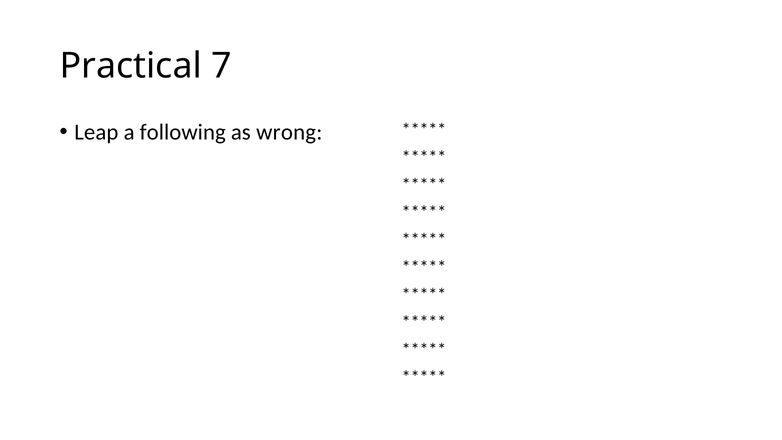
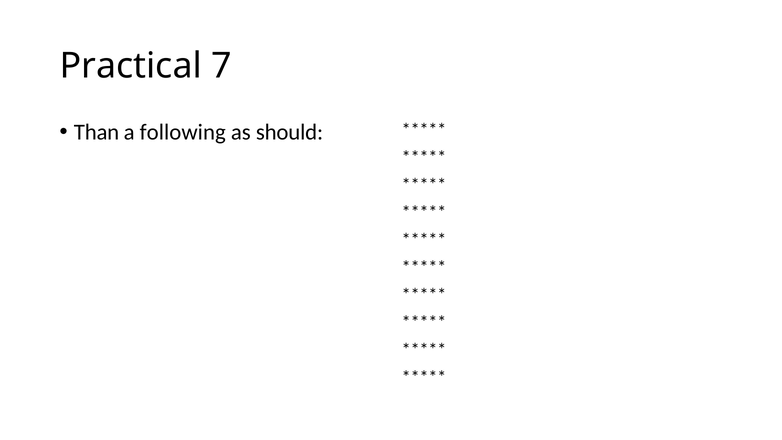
Leap: Leap -> Than (97, 132)
wrong: wrong -> should (290, 132)
